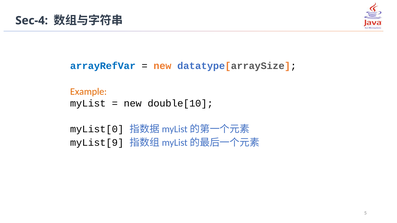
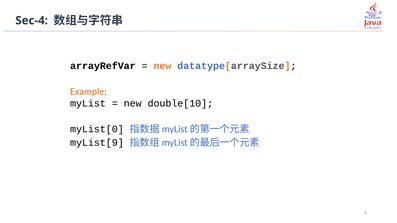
arrayRefVar colour: blue -> black (103, 66)
